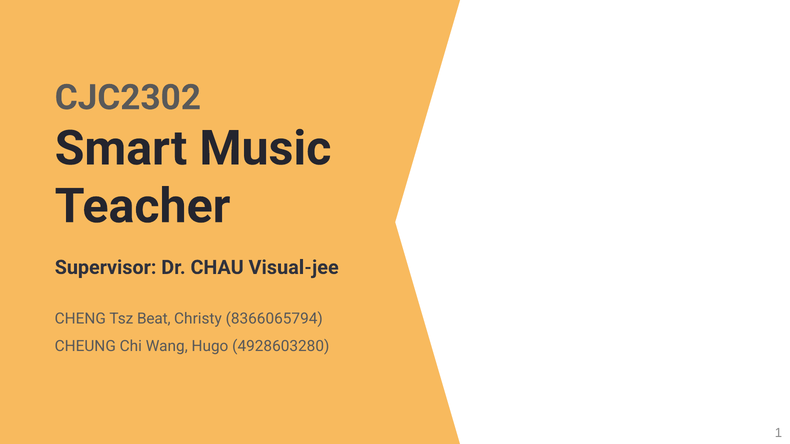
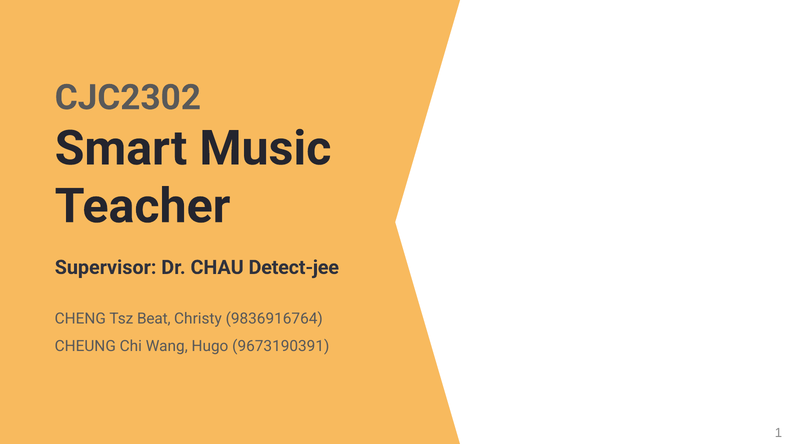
Visual-jee: Visual-jee -> Detect-jee (294, 268)
8366065794: 8366065794 -> 9836916764 (274, 319)
4928603280: 4928603280 -> 9673190391 (281, 346)
